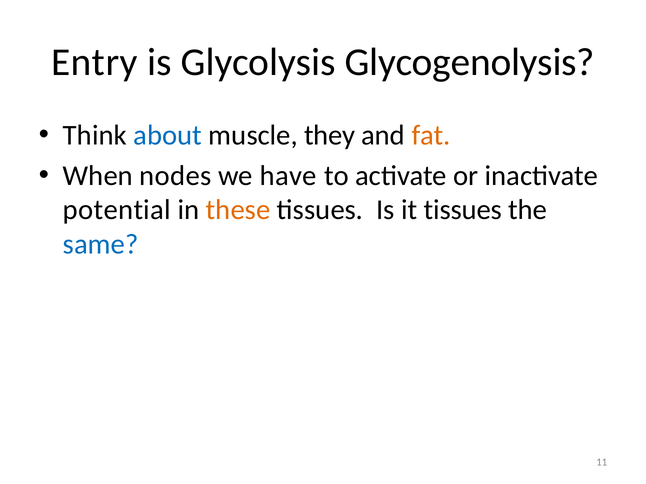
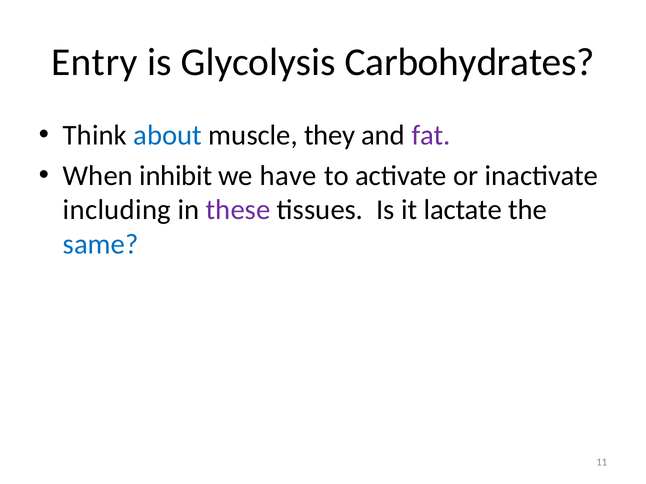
Glycogenolysis: Glycogenolysis -> Carbohydrates (470, 63)
fat colour: orange -> purple (431, 136)
nodes: nodes -> inhibit (176, 176)
potential: potential -> including (117, 210)
these colour: orange -> purple (238, 210)
it tissues: tissues -> lactate (463, 210)
